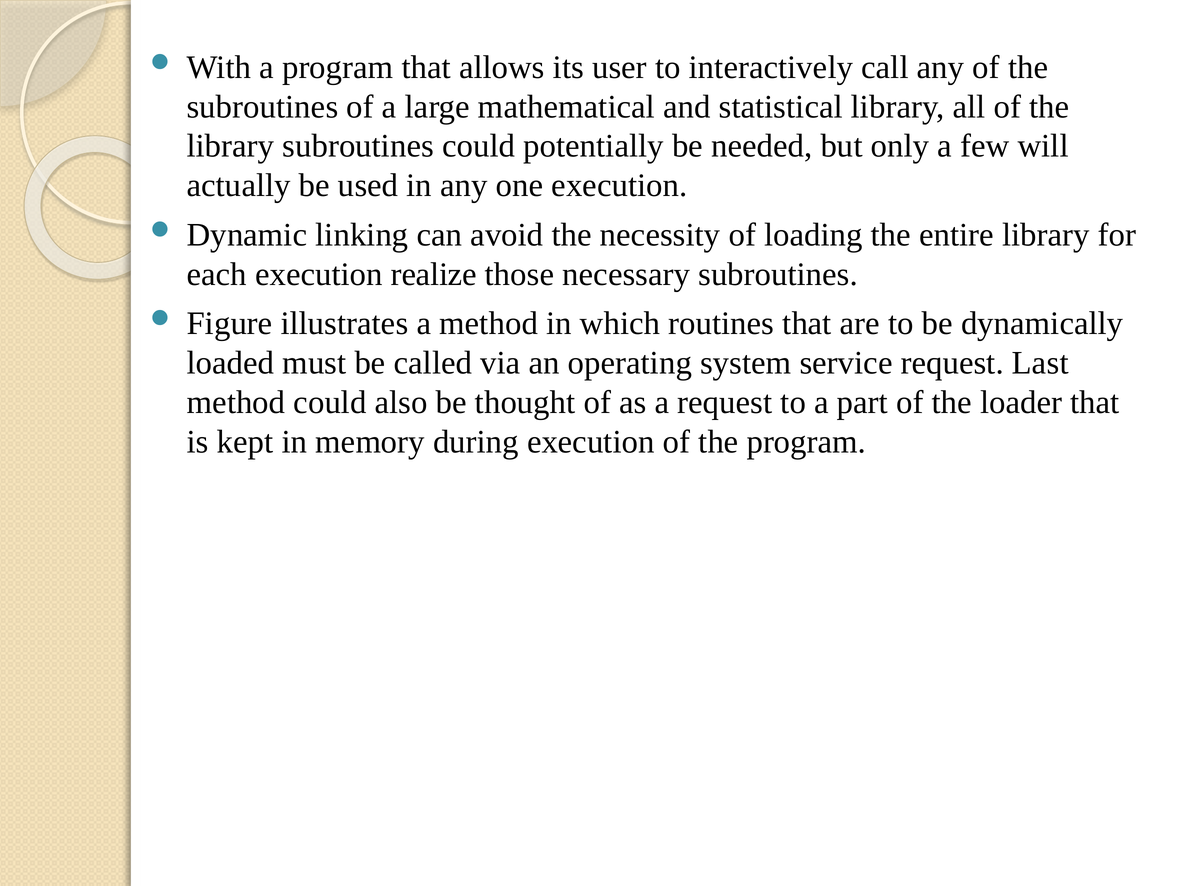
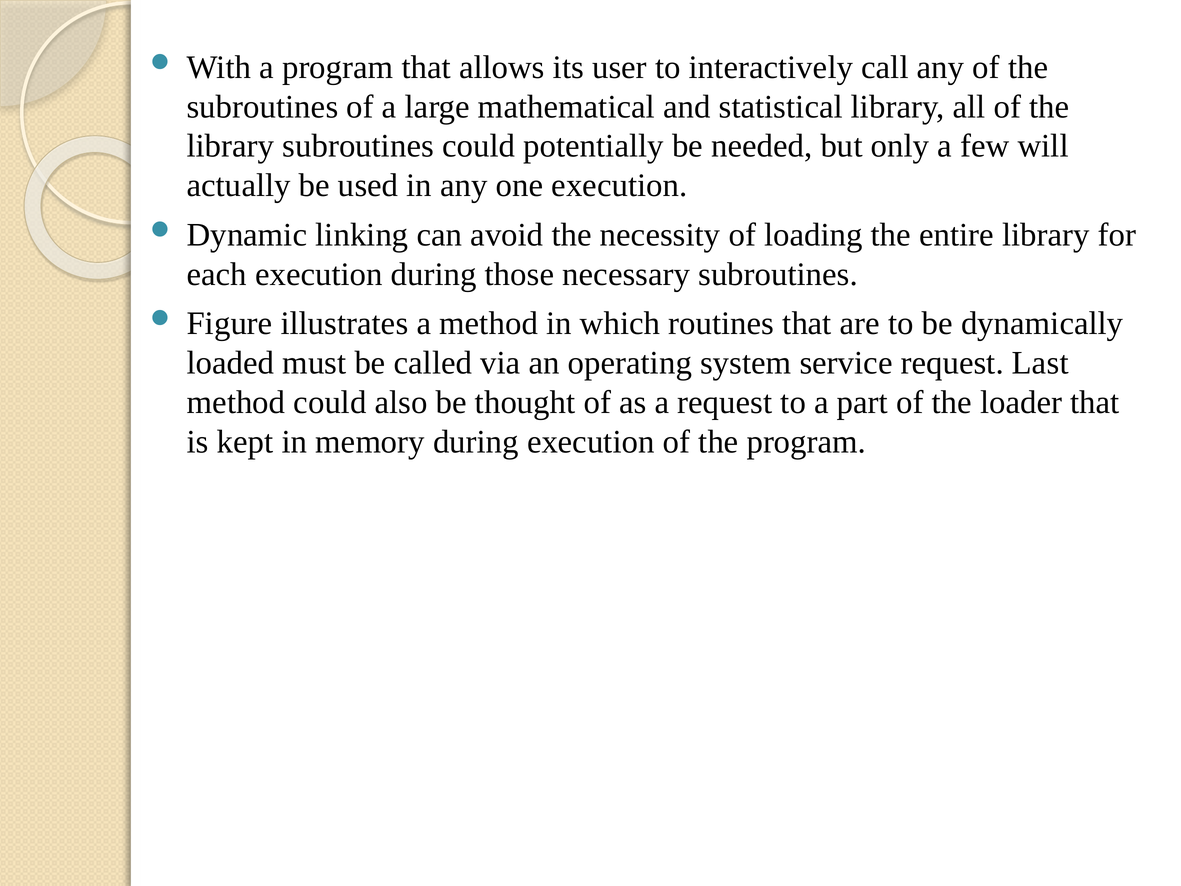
execution realize: realize -> during (434, 274)
